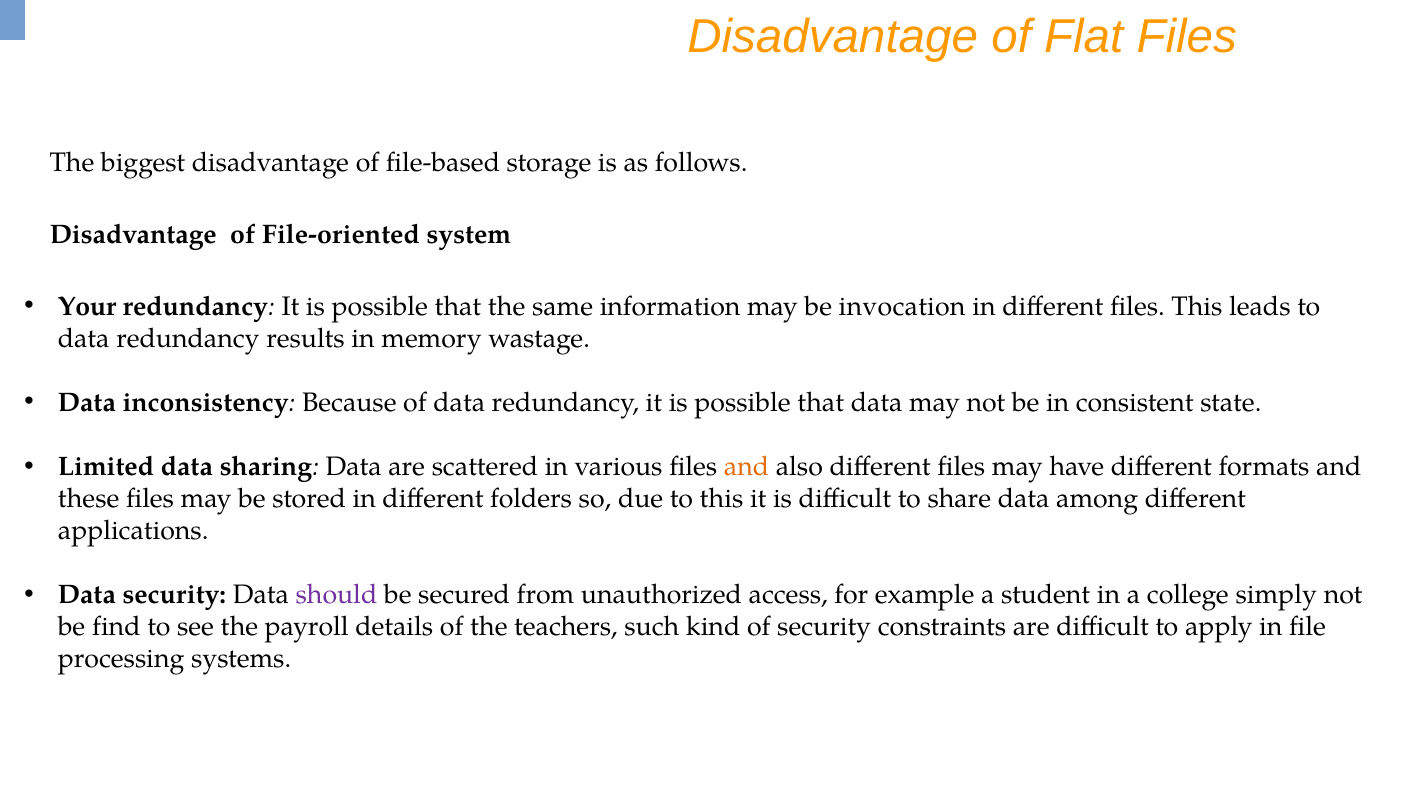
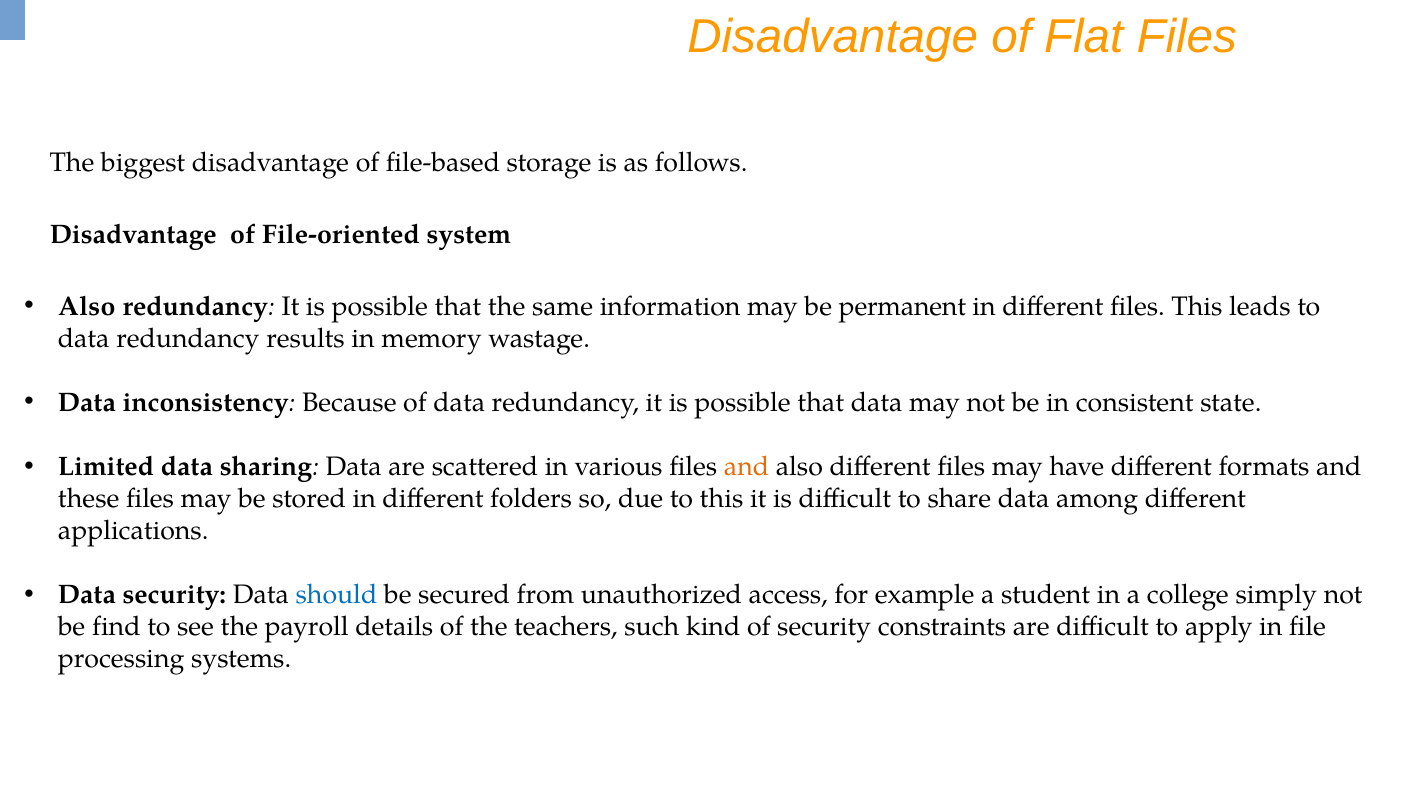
Your: Your -> Also (87, 306)
invocation: invocation -> permanent (902, 306)
should colour: purple -> blue (336, 595)
